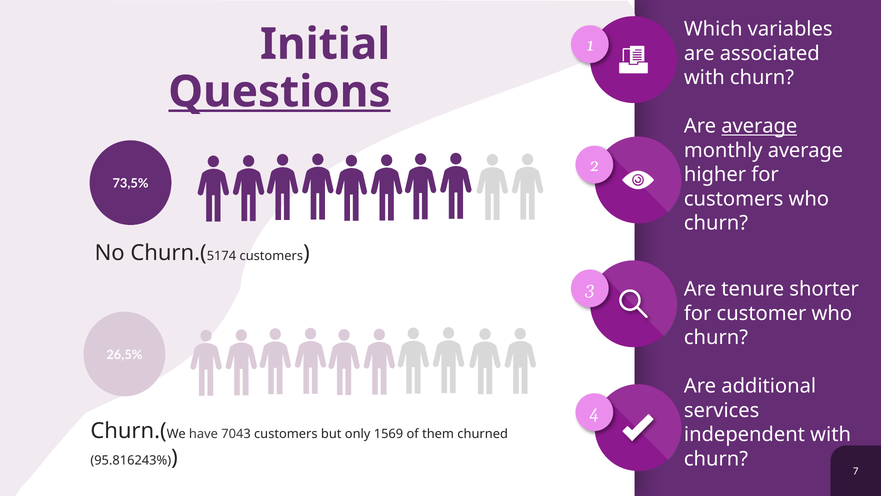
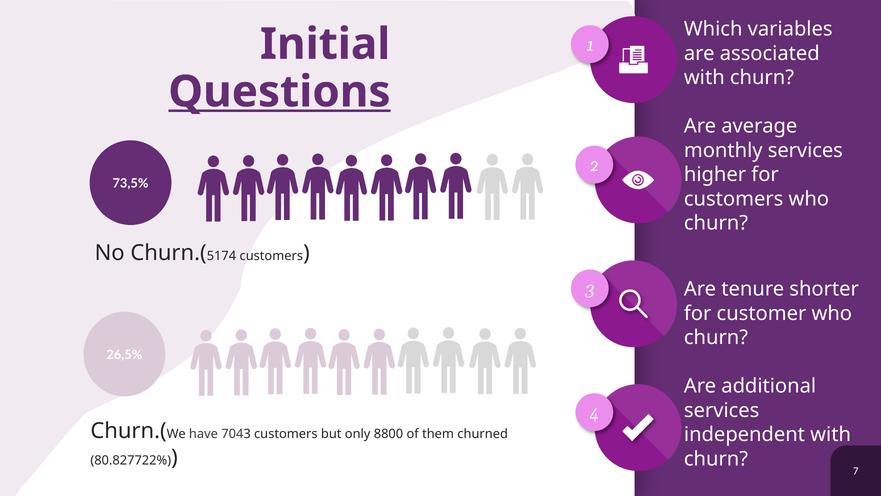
average underline: present -> none (759, 126)
monthly average: average -> services (805, 150)
1569: 1569 -> 8800 (388, 434)
95.816243%: 95.816243% -> 80.827722% (131, 460)
